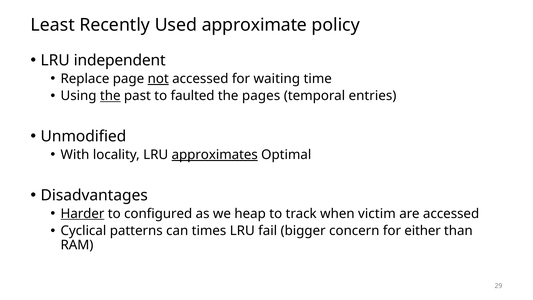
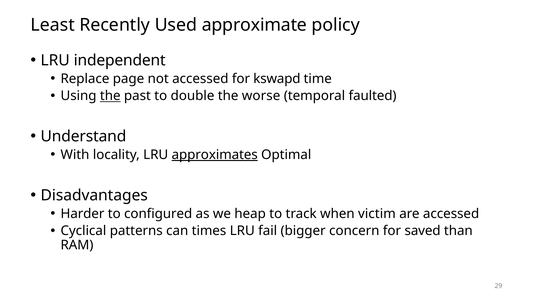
not underline: present -> none (158, 79)
waiting: waiting -> kswapd (277, 79)
faulted: faulted -> double (193, 96)
pages: pages -> worse (261, 96)
entries: entries -> faulted (373, 96)
Unmodified: Unmodified -> Understand (83, 136)
Harder underline: present -> none (82, 214)
either: either -> saved (423, 231)
